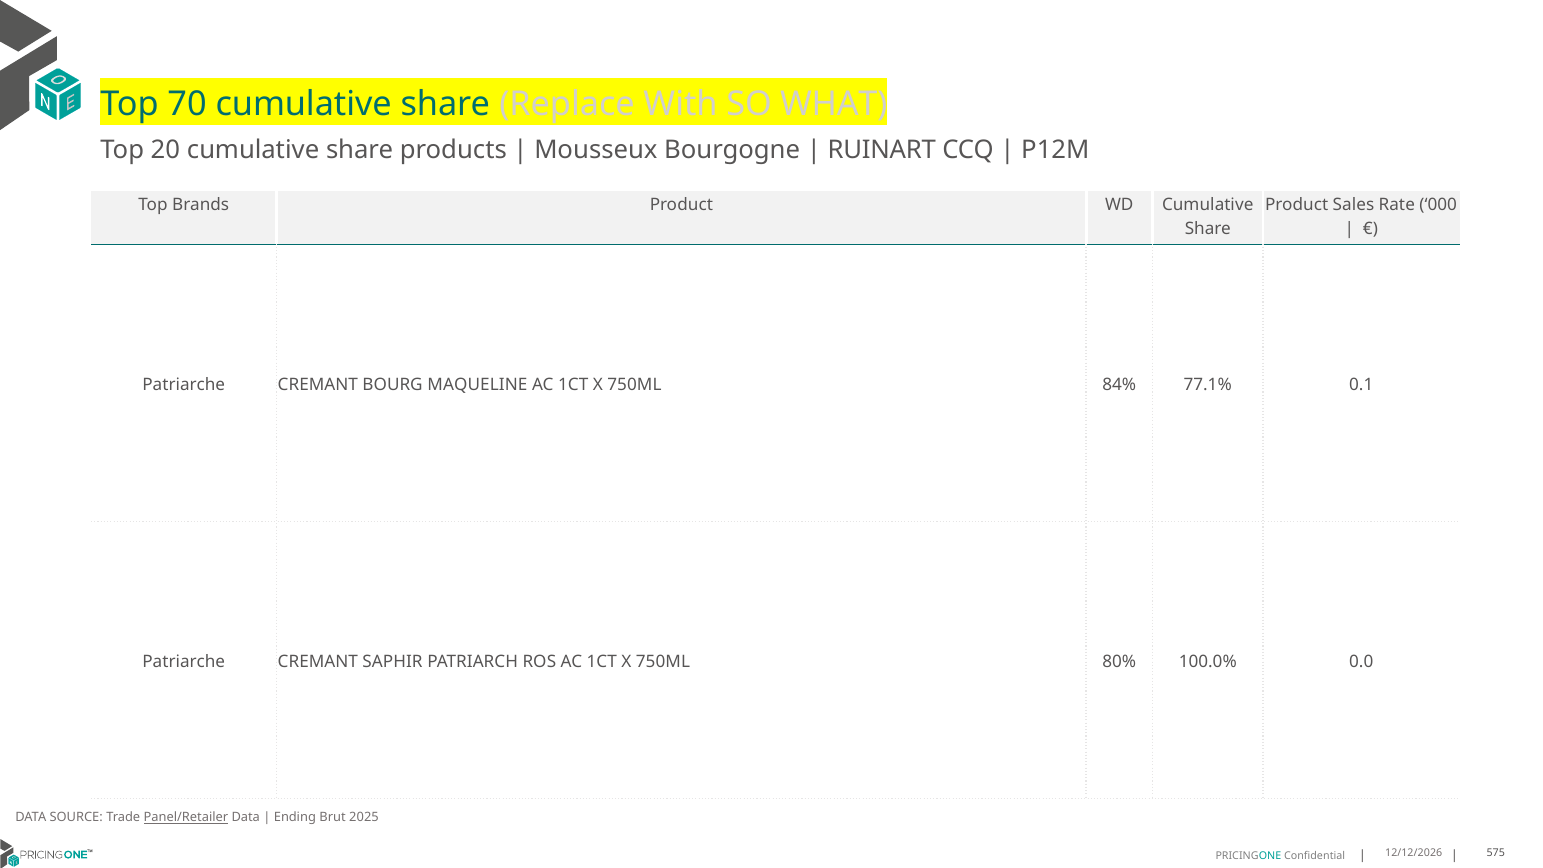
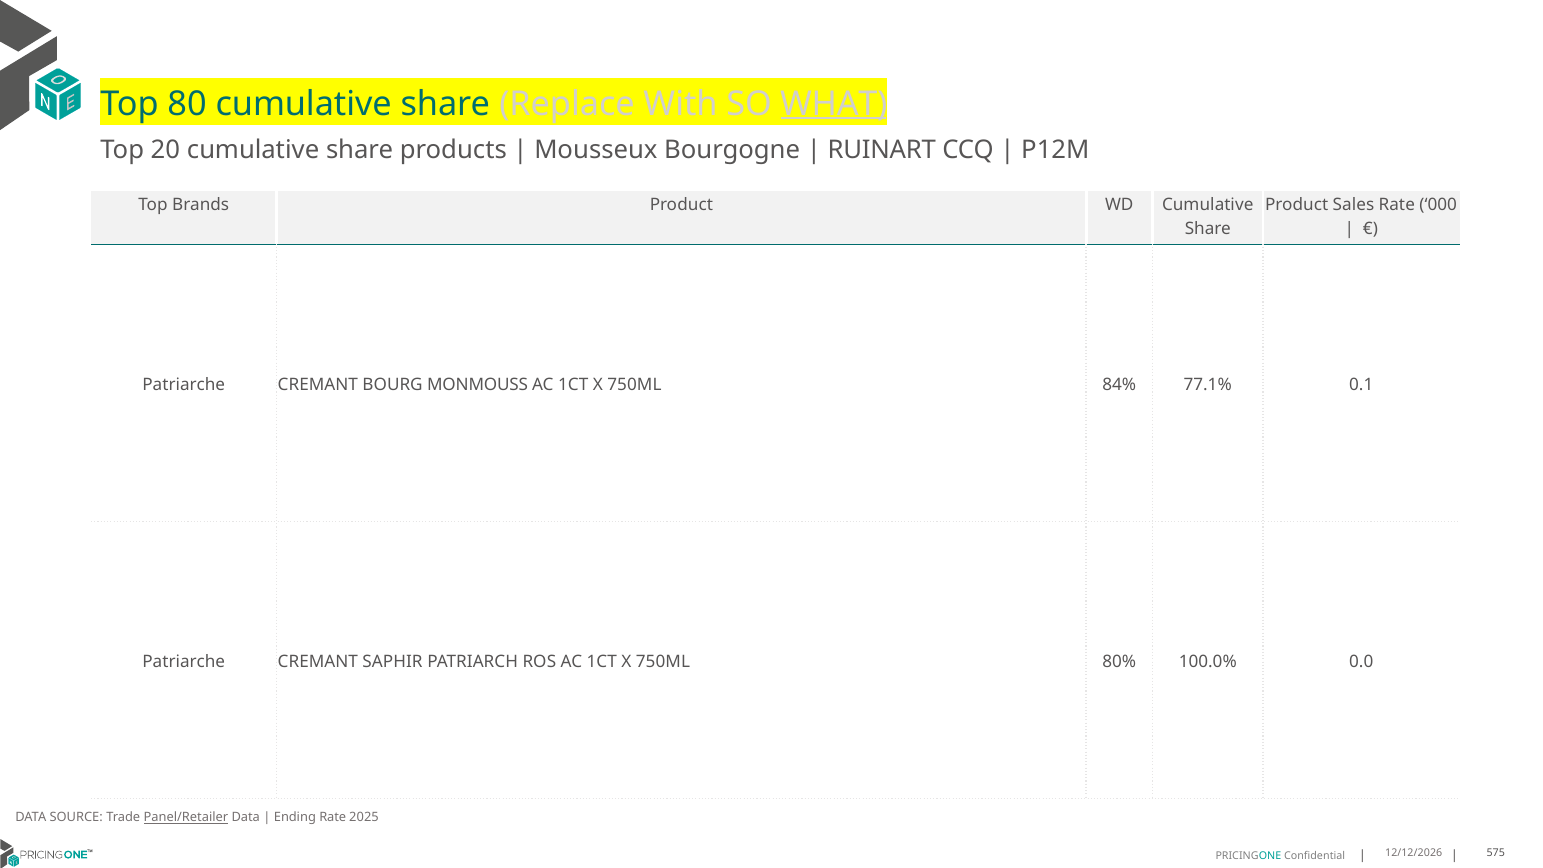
70: 70 -> 80 (187, 104)
WHAT underline: none -> present (834, 104)
MAQUELINE: MAQUELINE -> MONMOUSS (478, 385)
Ending Brut: Brut -> Rate (333, 817)
